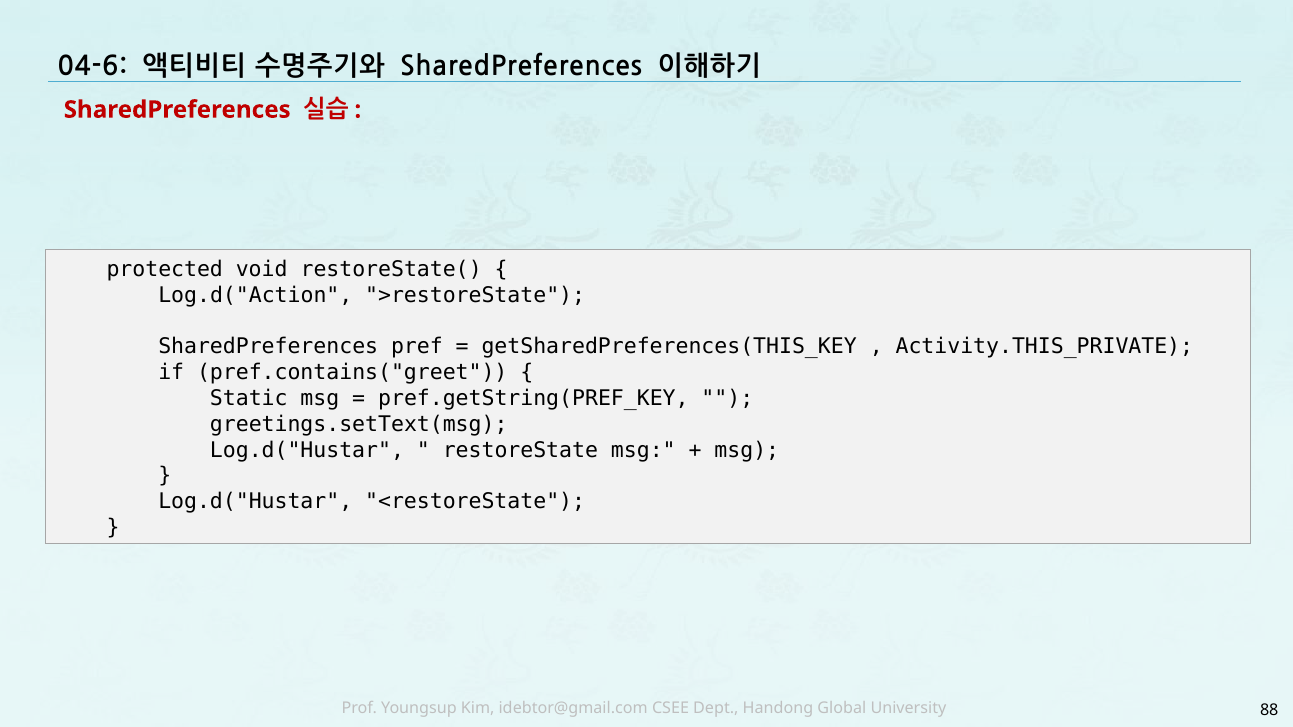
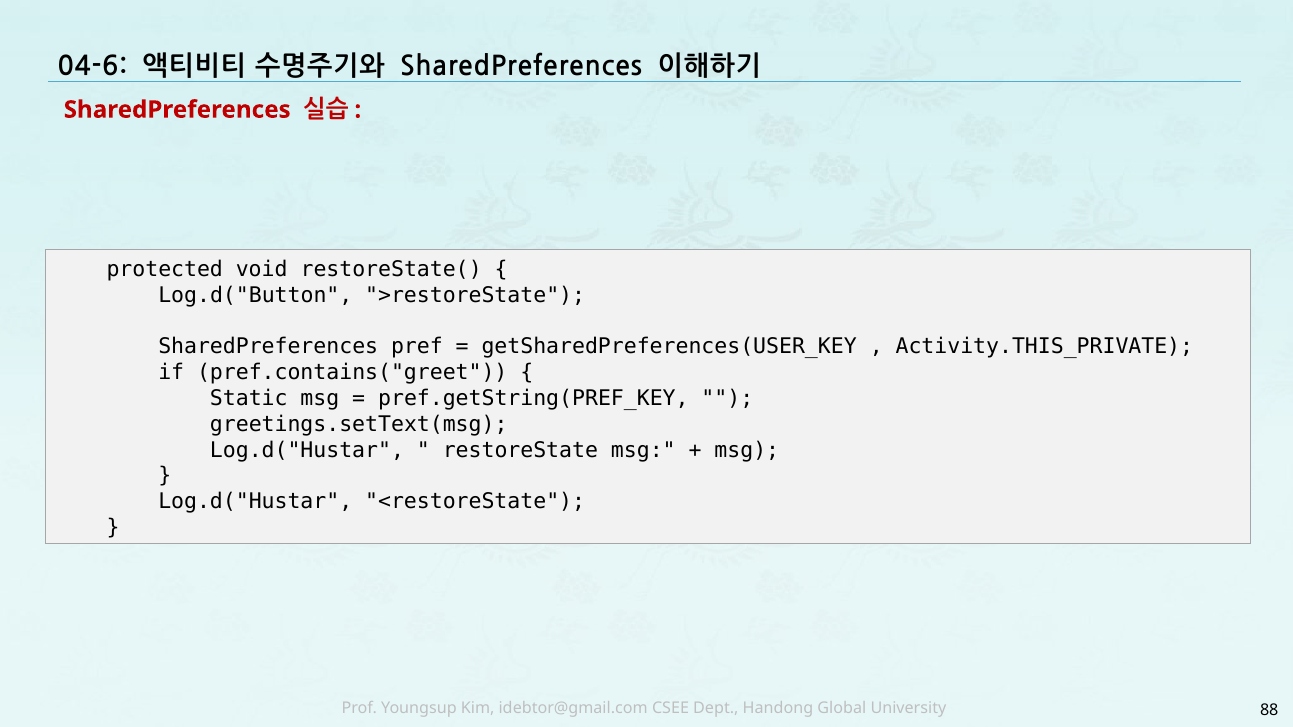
Log.d("Action: Log.d("Action -> Log.d("Button (255, 295)
getSharedPreferences(THIS_KEY: getSharedPreferences(THIS_KEY -> getSharedPreferences(USER_KEY (669, 347)
